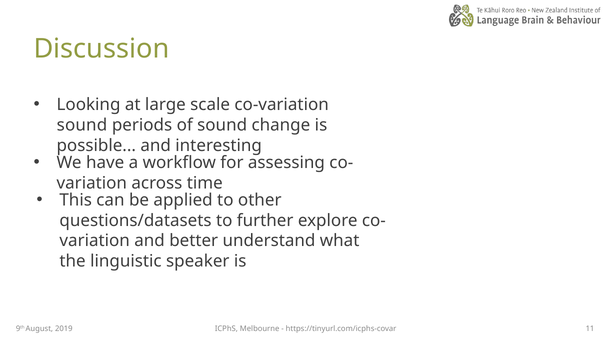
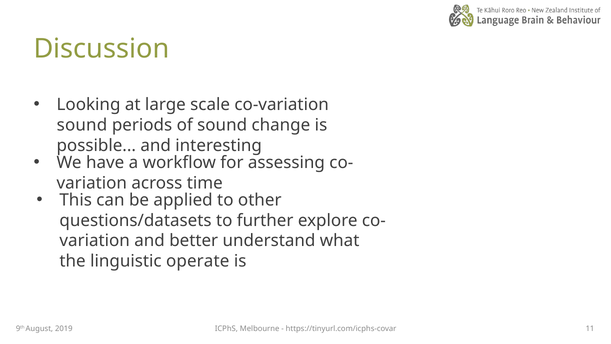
speaker: speaker -> operate (198, 261)
